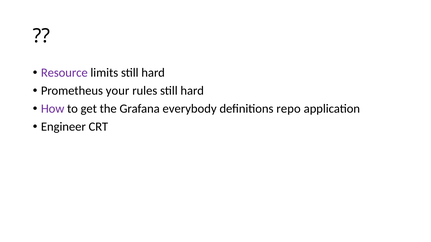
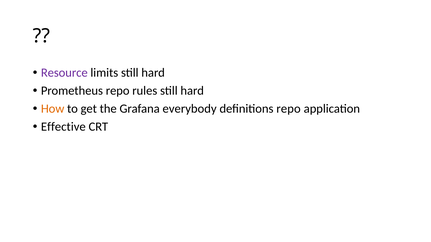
Prometheus your: your -> repo (118, 91)
How colour: purple -> orange (53, 109)
Engineer: Engineer -> Effective (63, 127)
